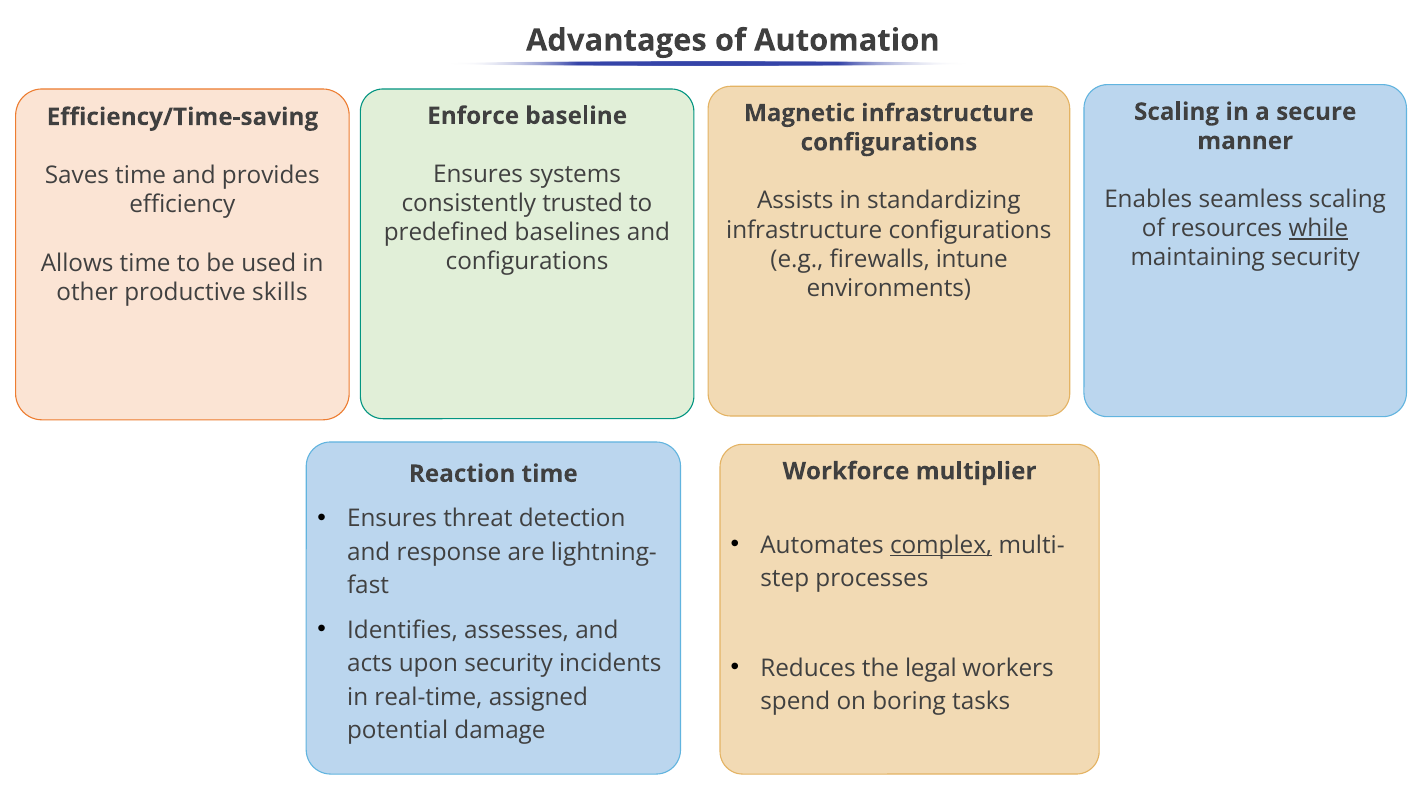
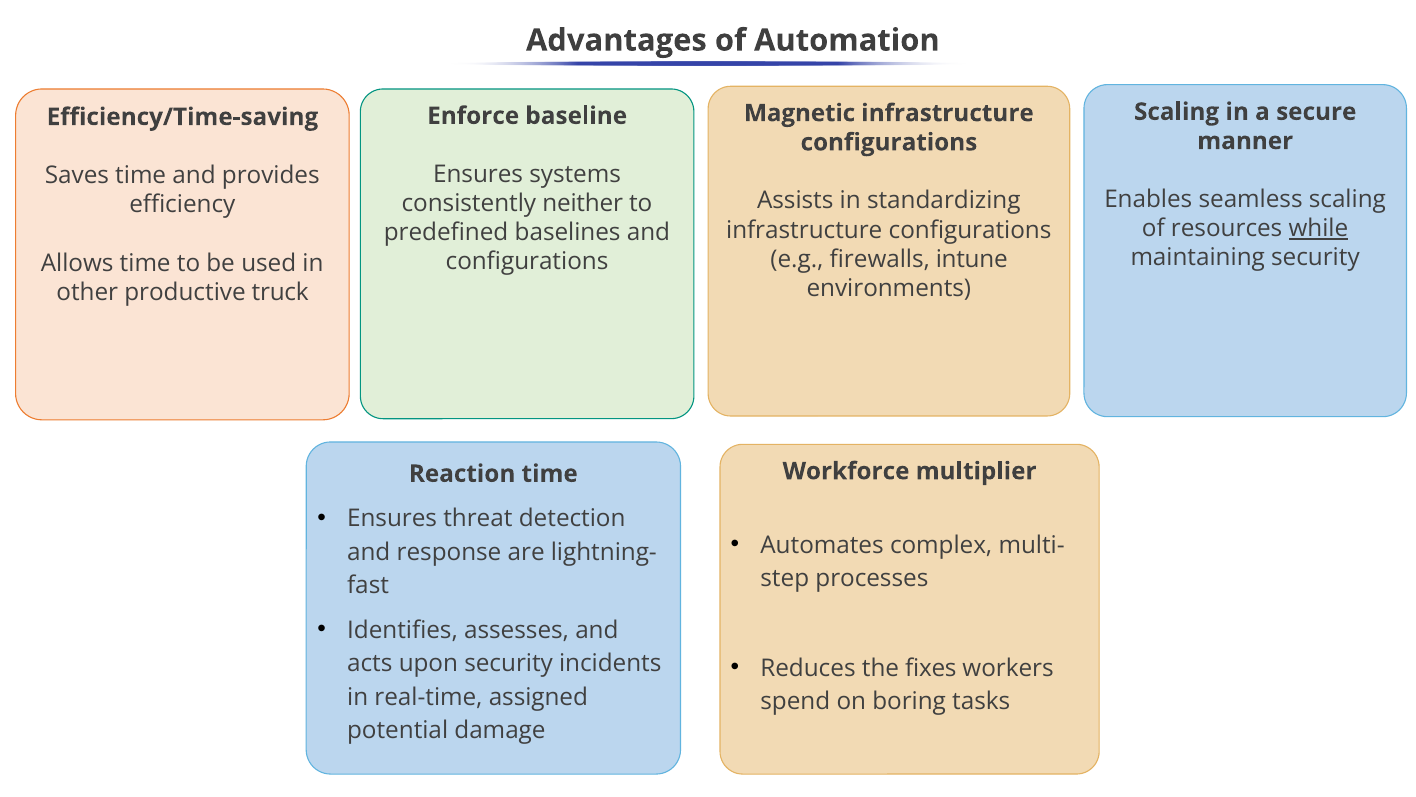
trusted: trusted -> neither (583, 203)
skills: skills -> truck (280, 292)
complex underline: present -> none (941, 545)
legal: legal -> fixes (931, 668)
